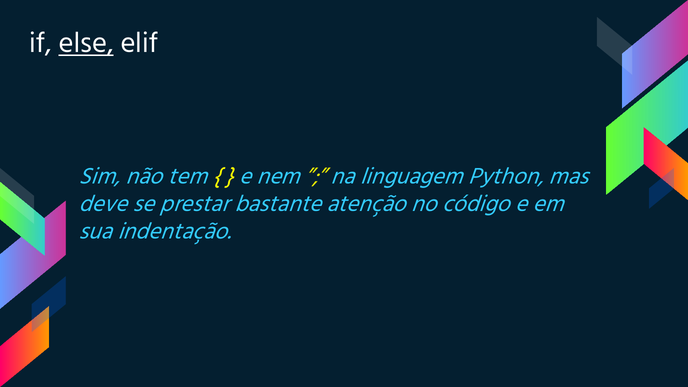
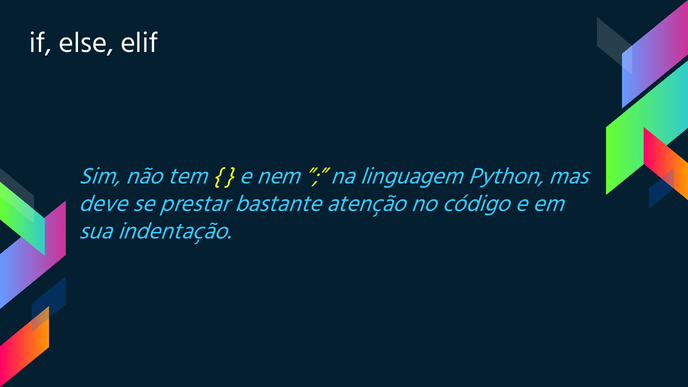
else underline: present -> none (86, 43)
